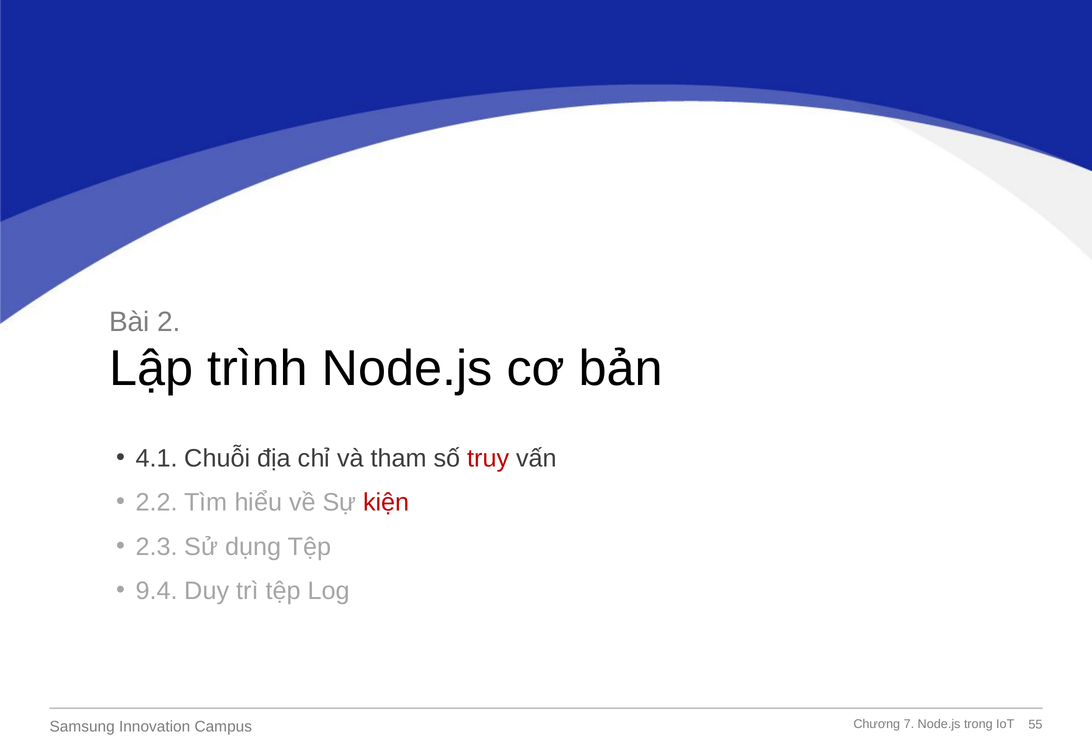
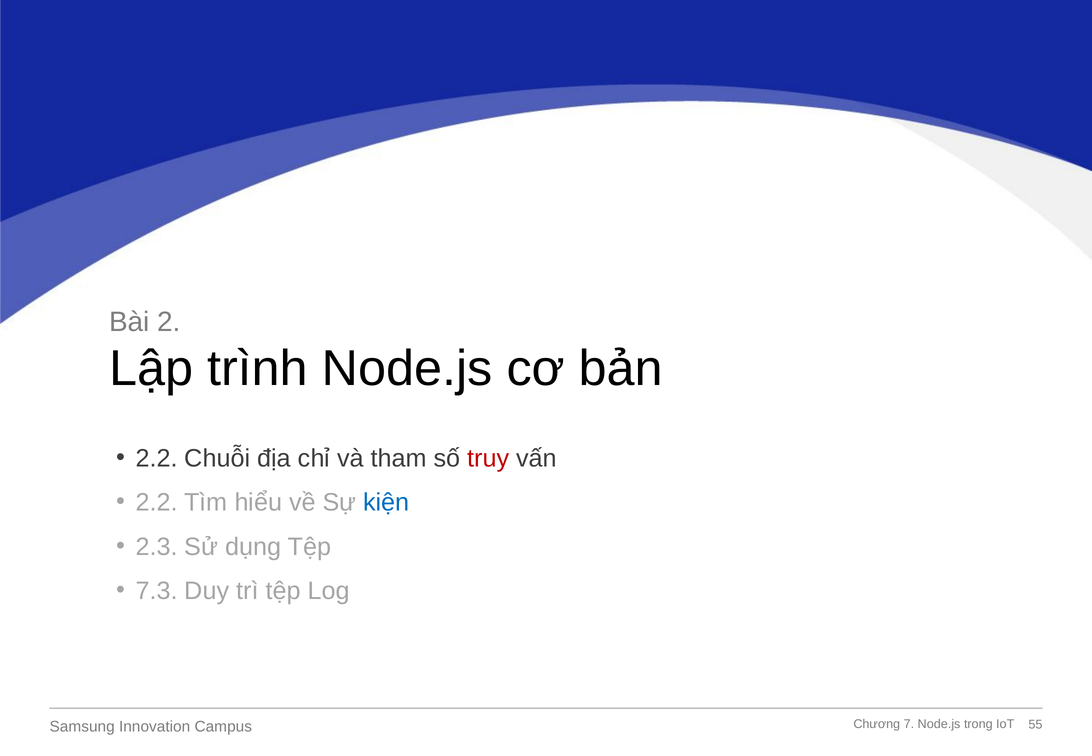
4.1: 4.1 -> 2.2 (157, 458)
kiện colour: red -> blue (386, 503)
9.4: 9.4 -> 7.3 (157, 591)
